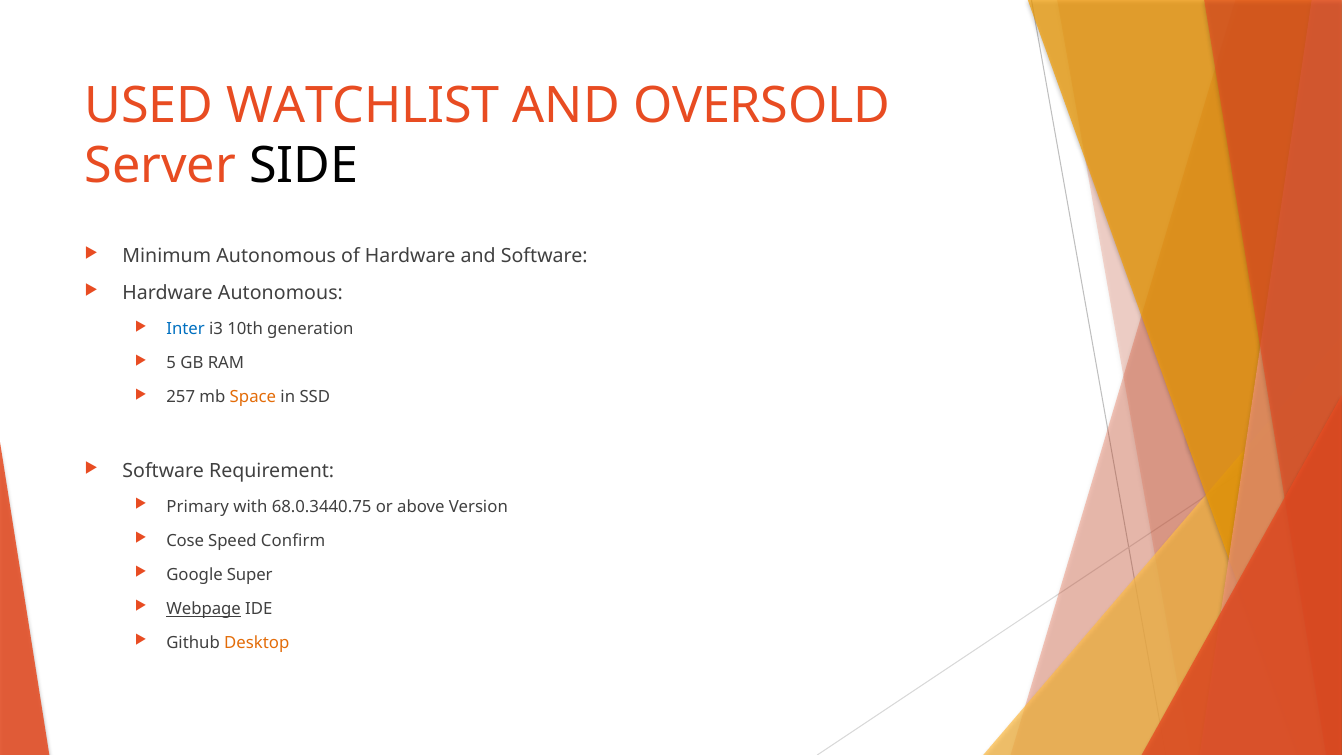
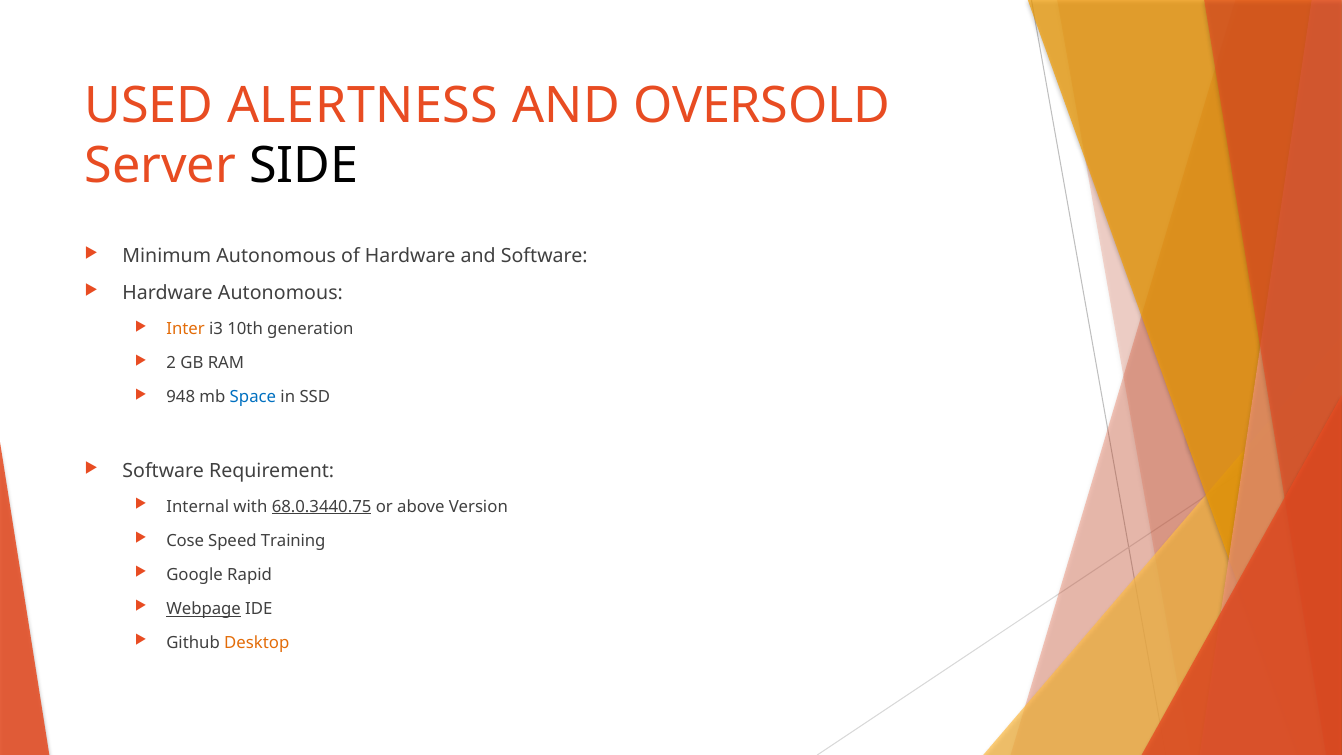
WATCHLIST: WATCHLIST -> ALERTNESS (363, 106)
Inter colour: blue -> orange (186, 329)
5: 5 -> 2 (171, 363)
257: 257 -> 948 (181, 397)
Space colour: orange -> blue (253, 397)
Primary: Primary -> Internal (198, 506)
68.0.3440.75 underline: none -> present (322, 506)
Confirm: Confirm -> Training (293, 541)
Super: Super -> Rapid (250, 575)
